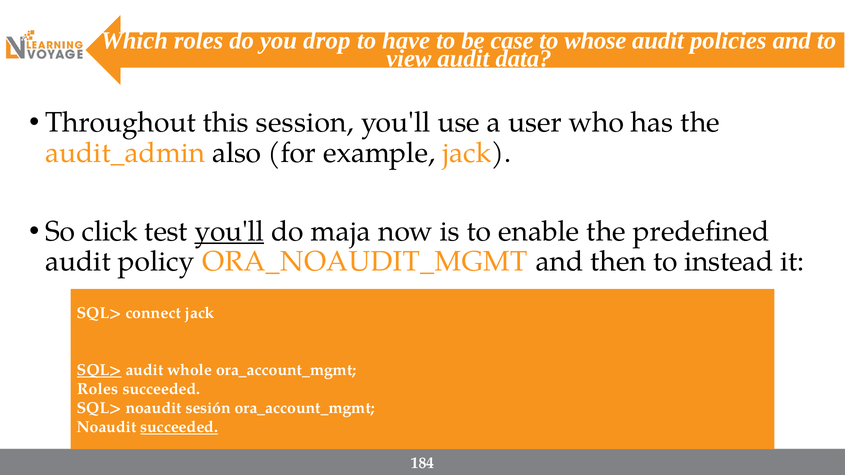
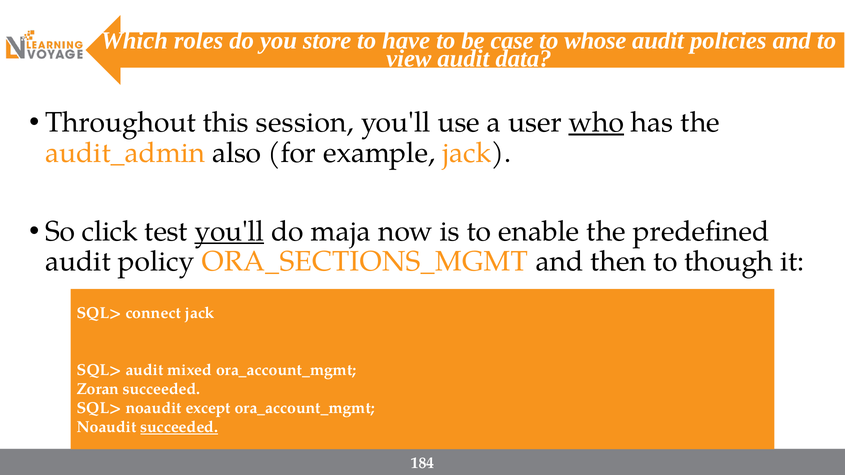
drop: drop -> store (327, 41)
who underline: none -> present (596, 123)
ORA_NOAUDIT_MGMT: ORA_NOAUDIT_MGMT -> ORA_SECTIONS_MGMT (365, 262)
instead: instead -> though (729, 262)
SQL> underline: present -> none (99, 370)
whole: whole -> mixed (190, 370)
Roles: Roles -> Zoran (98, 389)
sesión: sesión -> except (208, 408)
